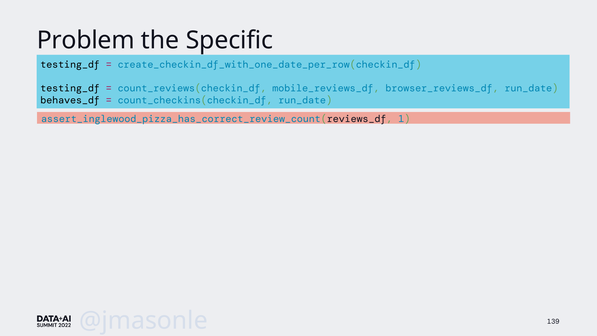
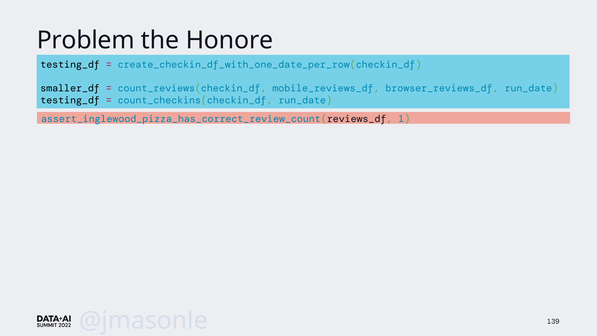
Specific: Specific -> Honore (229, 40)
testing_df: testing_df -> smaller_df (70, 88)
behaves_df: behaves_df -> testing_df (70, 100)
